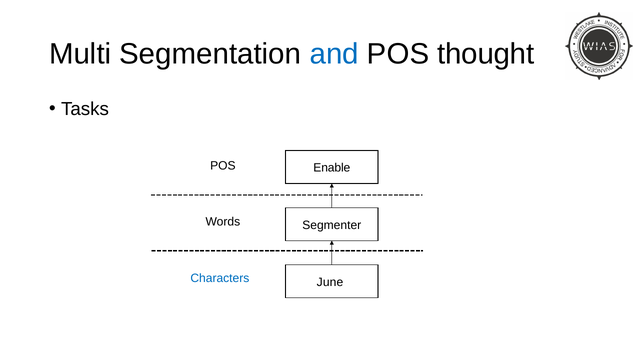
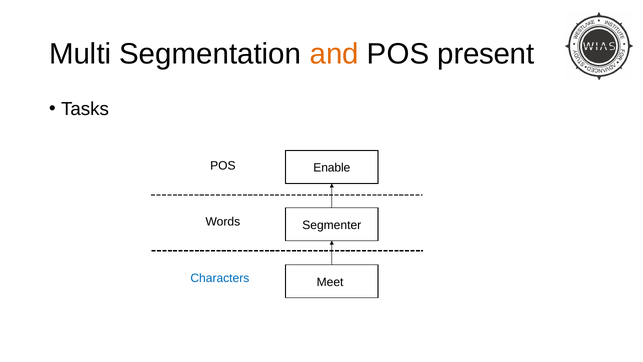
and colour: blue -> orange (334, 54)
thought: thought -> present (486, 54)
June: June -> Meet (330, 282)
